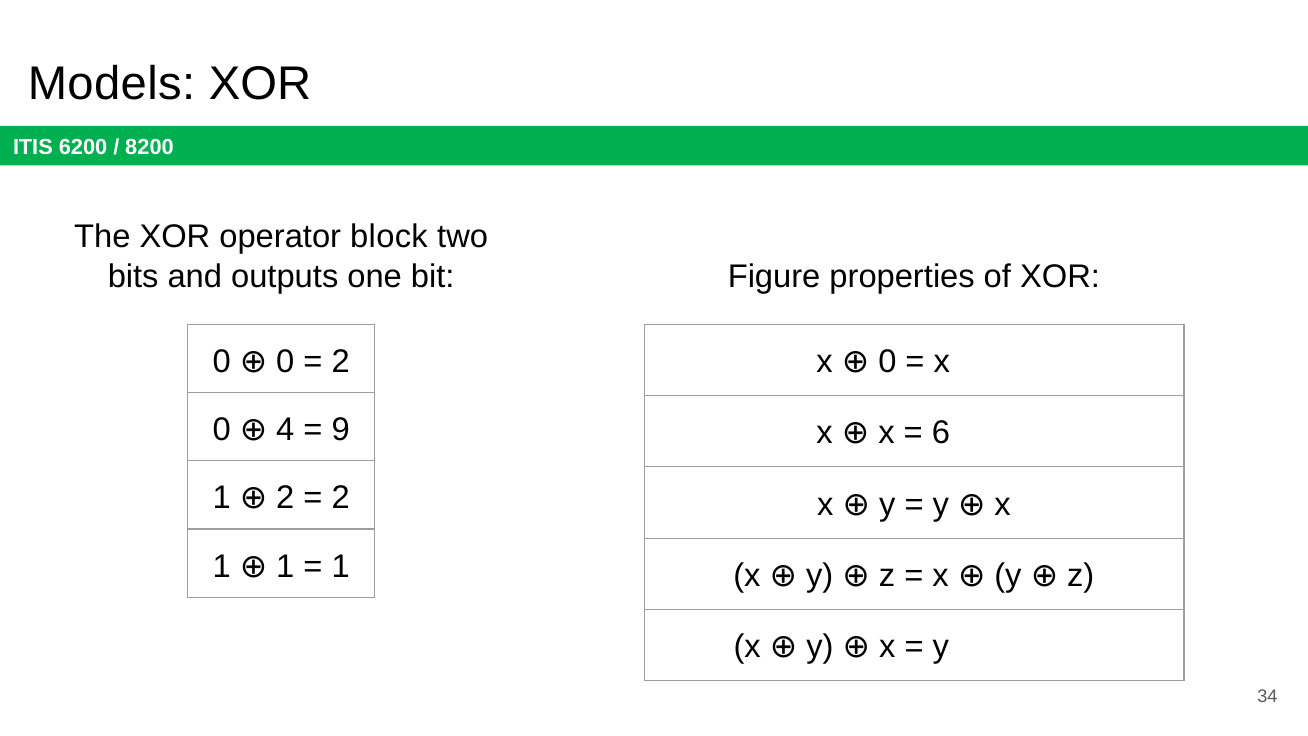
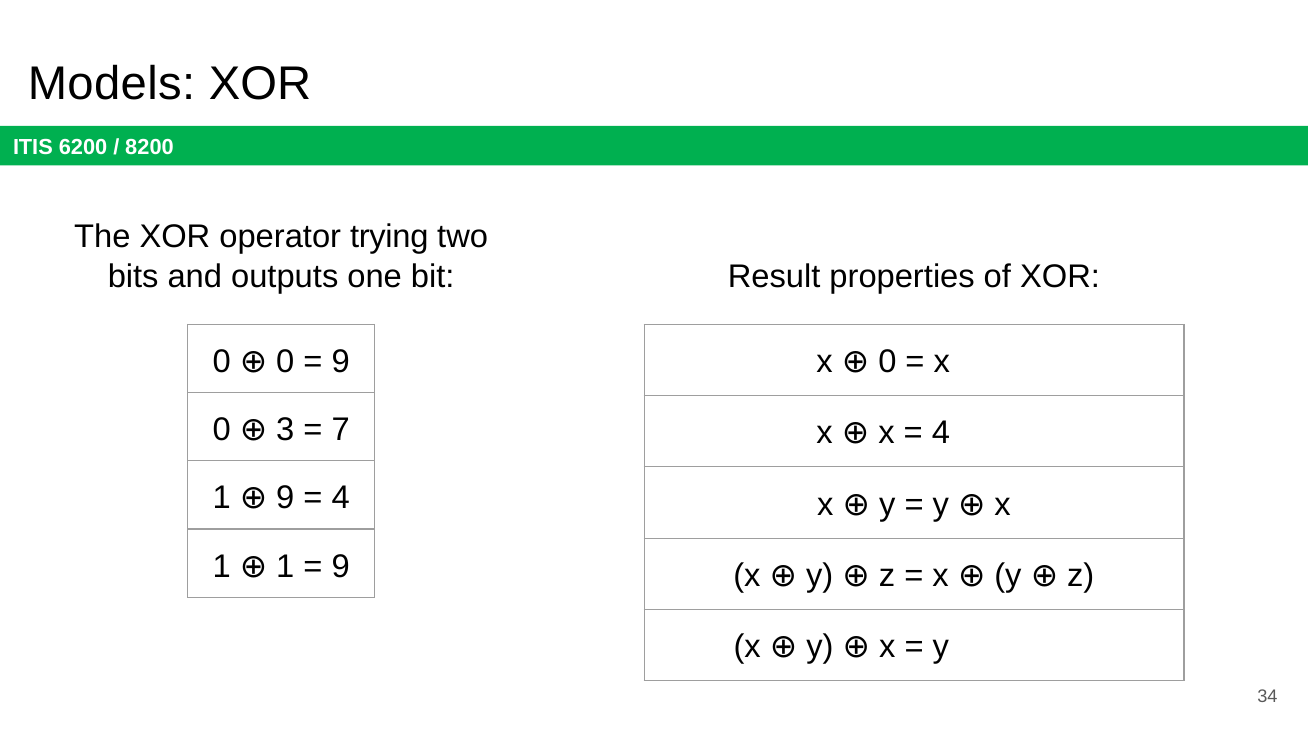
block: block -> trying (389, 237)
Figure: Figure -> Result (774, 277)
2: 2 -> 9 (341, 362)
4: 4 -> 3 (285, 430)
9: 9 -> 7 (341, 430)
6: 6 -> 4 (941, 433)
1 2: 2 -> 9 (285, 498)
2: 2 -> 4 (341, 498)
1: 1 -> 9 (341, 566)
